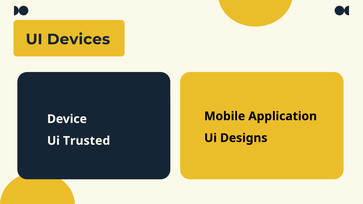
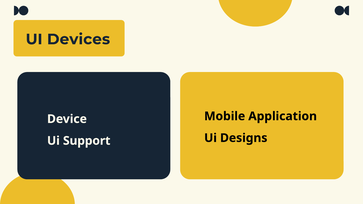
Trusted: Trusted -> Support (87, 141)
